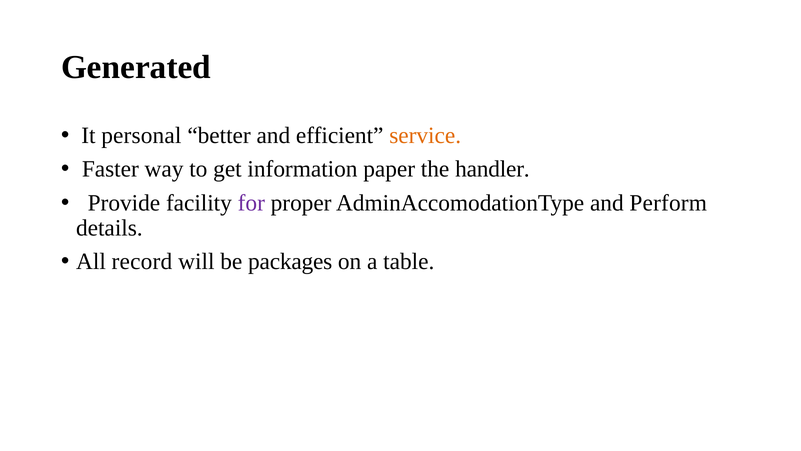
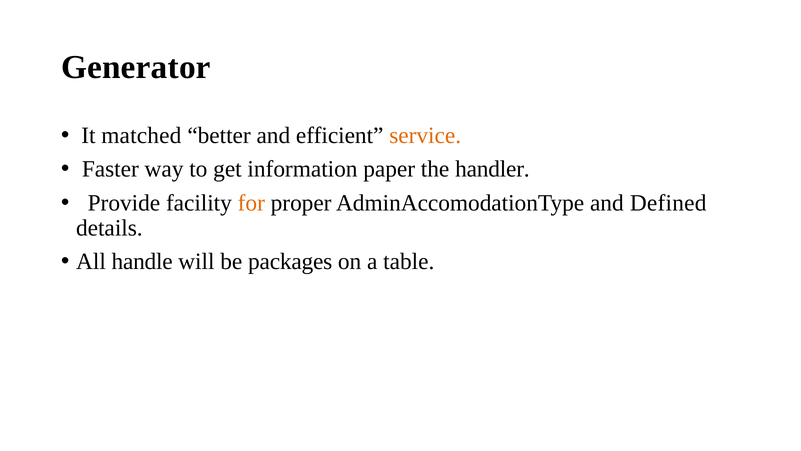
Generated: Generated -> Generator (136, 67)
personal: personal -> matched (141, 135)
for colour: purple -> orange (251, 203)
Perform: Perform -> Defined (668, 203)
record: record -> handle (142, 261)
